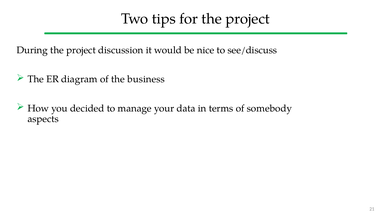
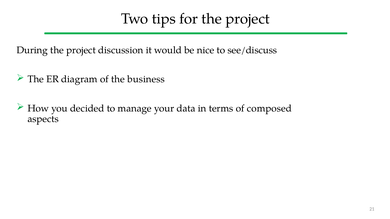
somebody: somebody -> composed (269, 109)
